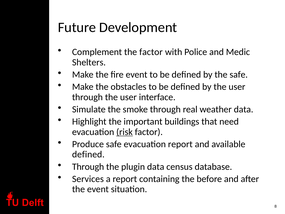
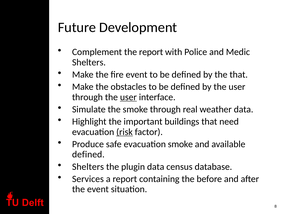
the factor: factor -> report (151, 52)
the safe: safe -> that (239, 74)
user underline: none -> present (128, 97)
evacuation report: report -> smoke (180, 144)
Through: Through -> Shelters (88, 167)
